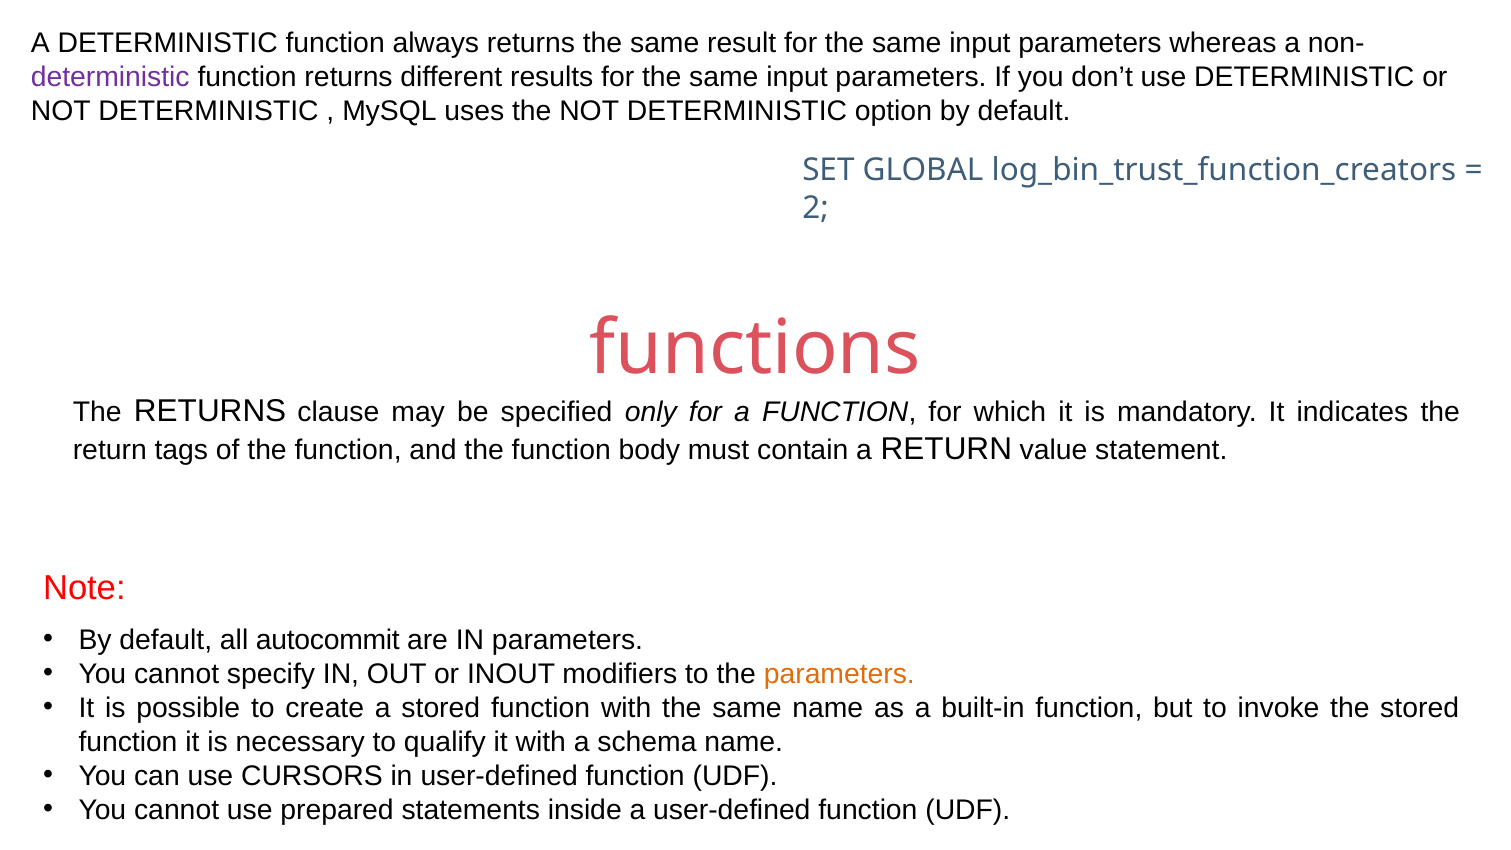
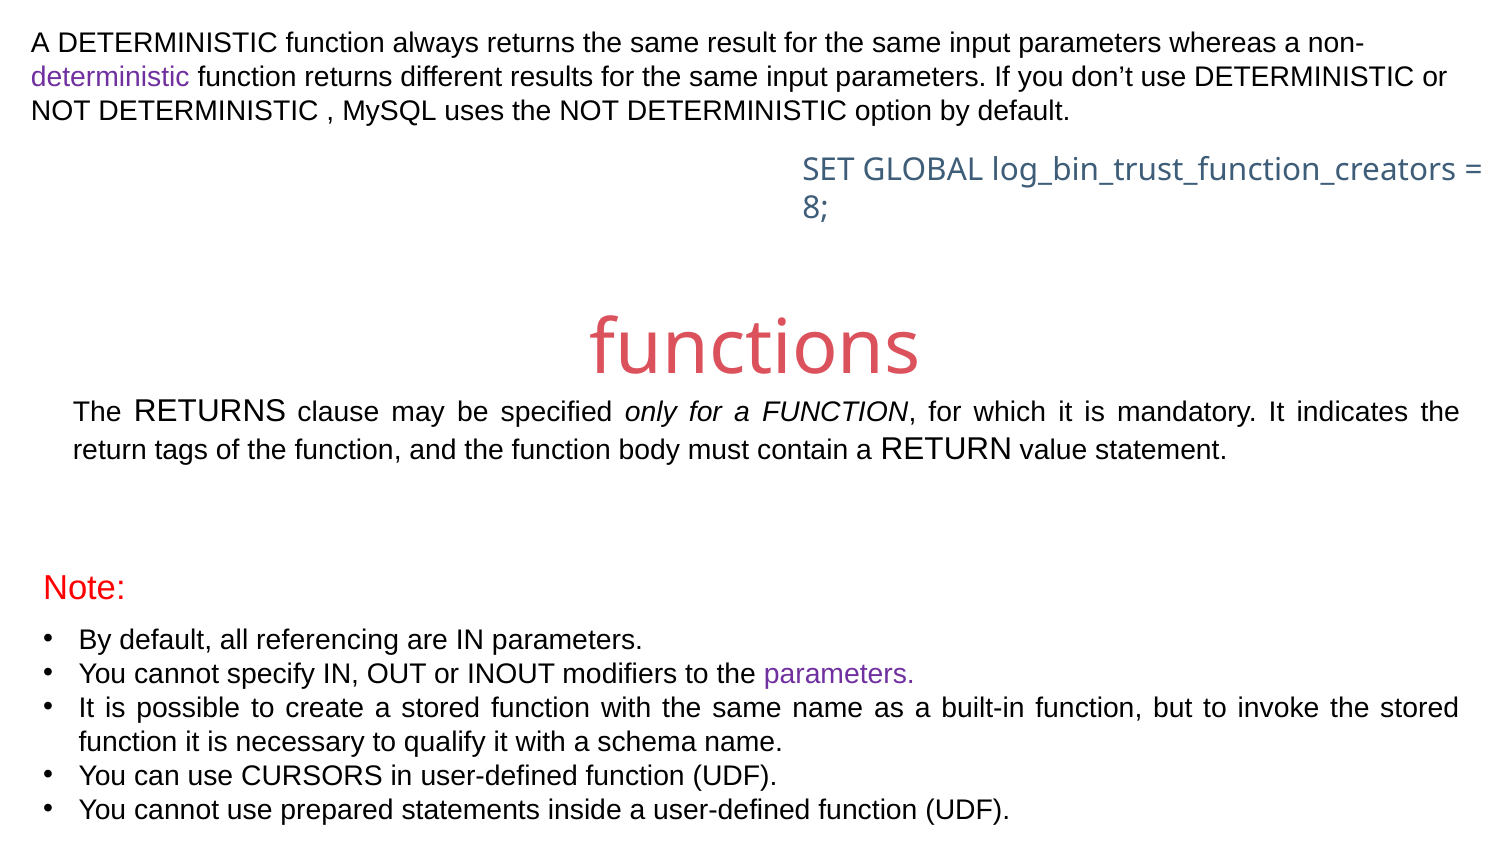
2: 2 -> 8 (815, 208)
autocommit: autocommit -> referencing (328, 640)
parameters colour: orange -> purple (839, 674)
